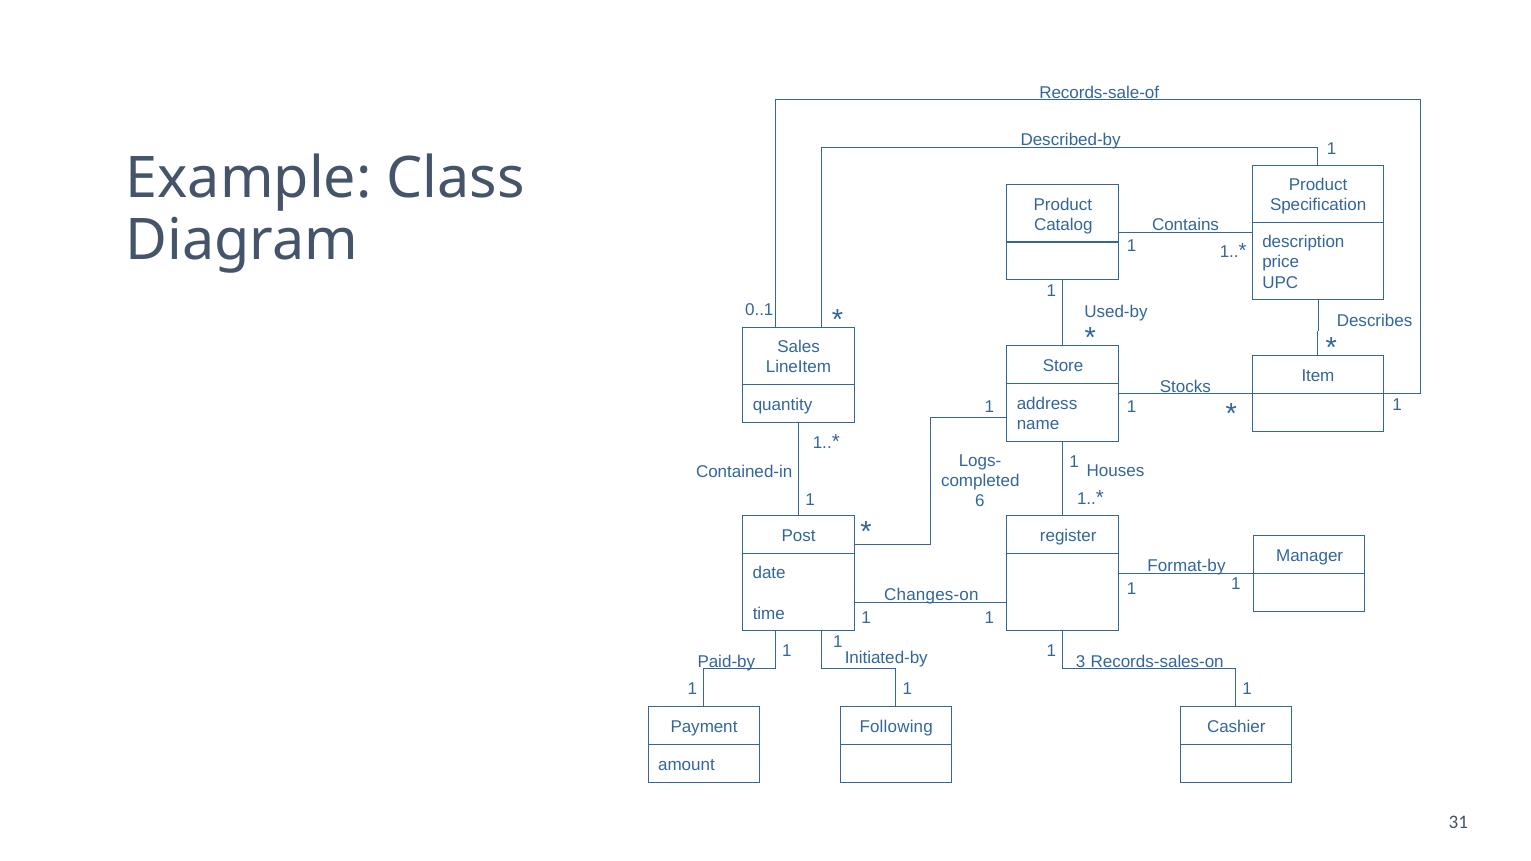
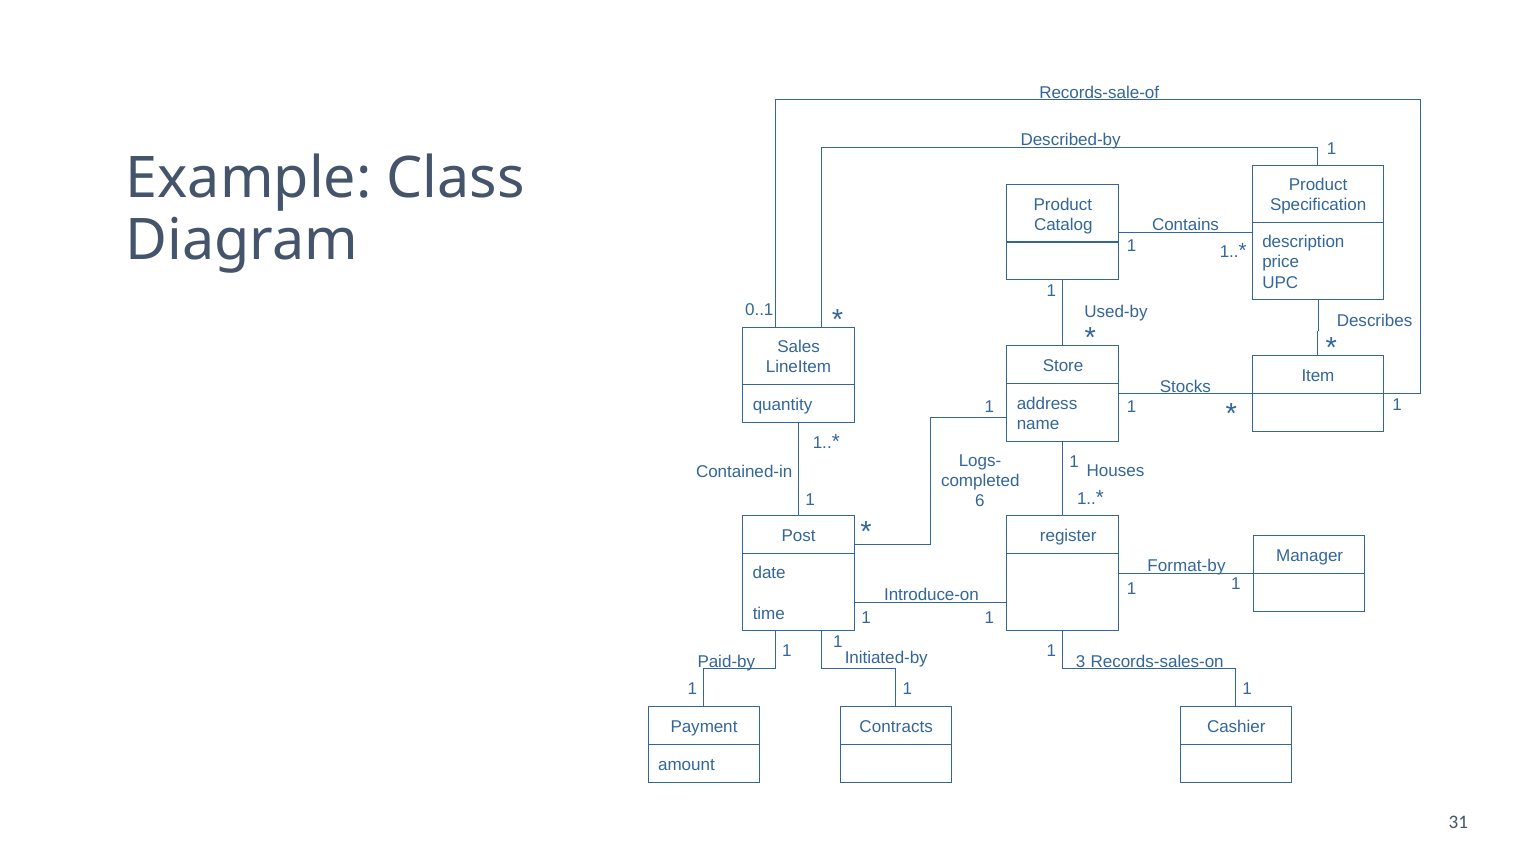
Changes-on: Changes-on -> Introduce-on (932, 595)
Following: Following -> Contracts (896, 727)
